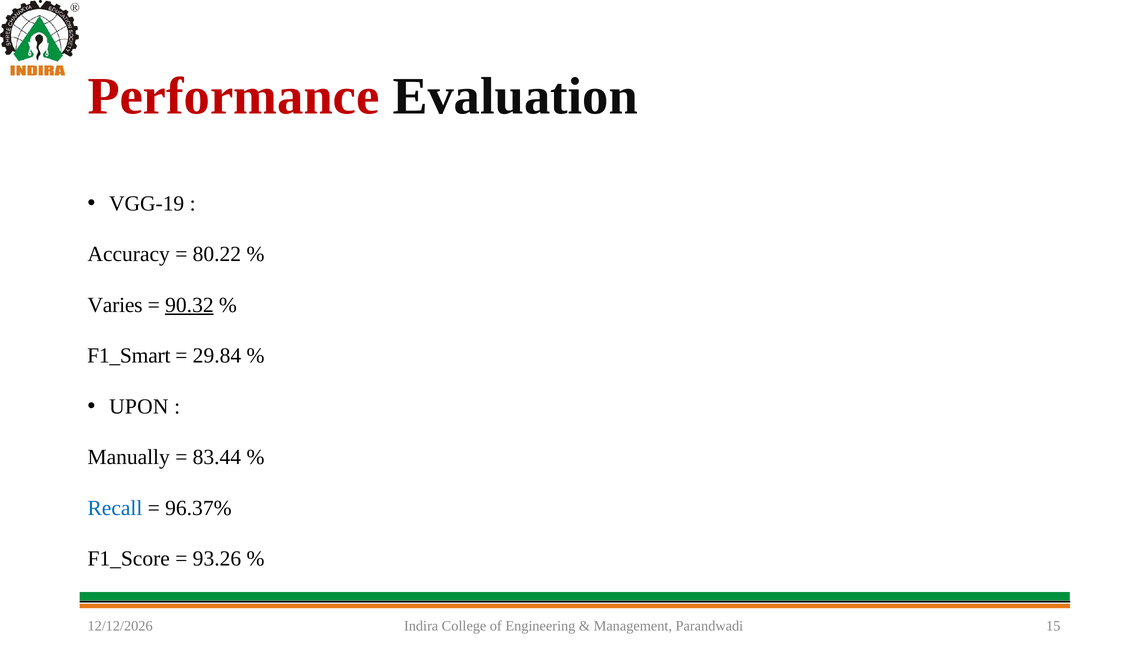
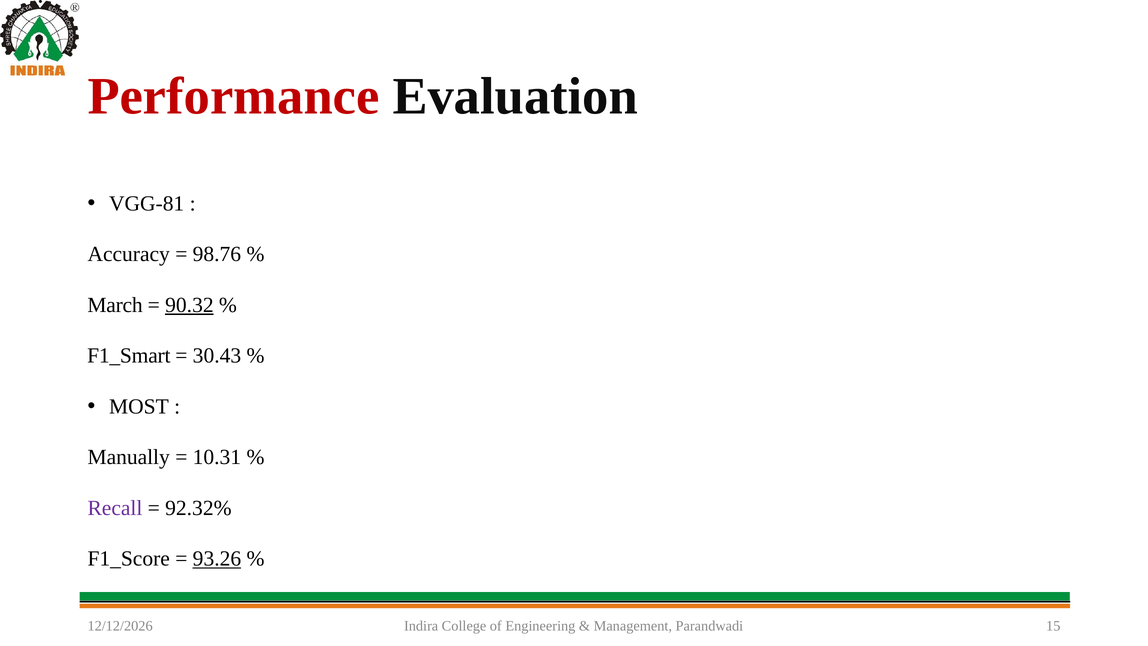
VGG-19: VGG-19 -> VGG-81 (147, 204)
80.22: 80.22 -> 98.76 (217, 254)
Varies: Varies -> March (115, 305)
29.84: 29.84 -> 30.43 (217, 356)
UPON: UPON -> MOST (139, 406)
83.44: 83.44 -> 10.31 (217, 457)
Recall colour: blue -> purple (115, 508)
96.37%: 96.37% -> 92.32% (198, 508)
93.26 underline: none -> present (217, 559)
